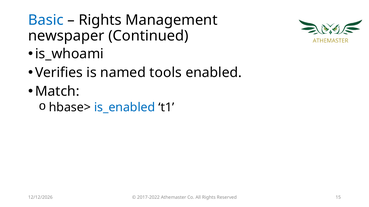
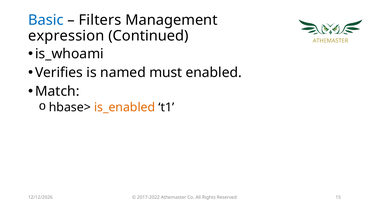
Rights: Rights -> Filters (100, 20)
newspaper: newspaper -> expression (66, 36)
tools: tools -> must (166, 73)
is_enabled colour: blue -> orange (125, 108)
